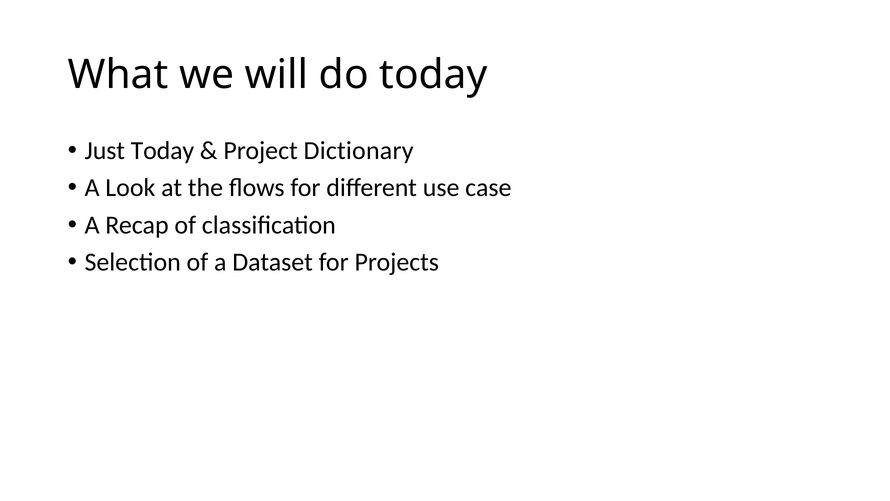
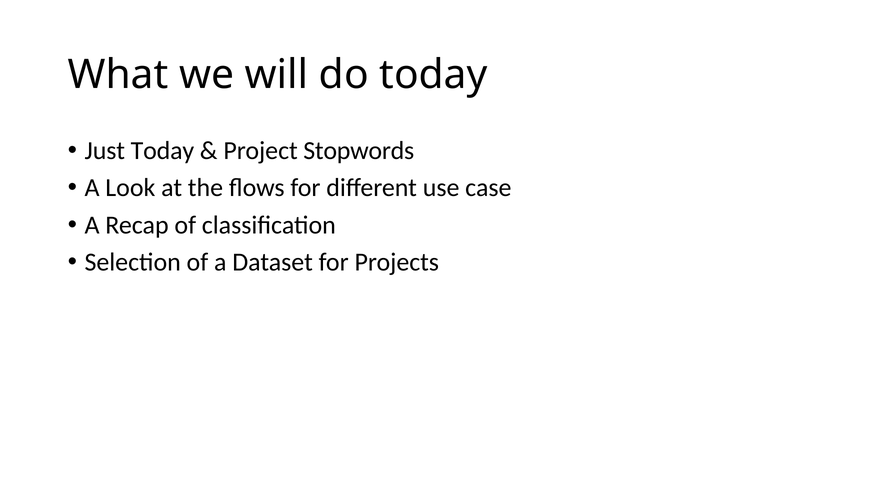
Dictionary: Dictionary -> Stopwords (359, 150)
